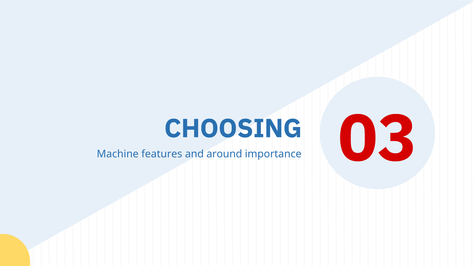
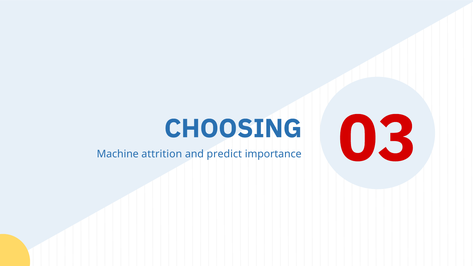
features: features -> attrition (162, 154)
around: around -> predict (224, 154)
